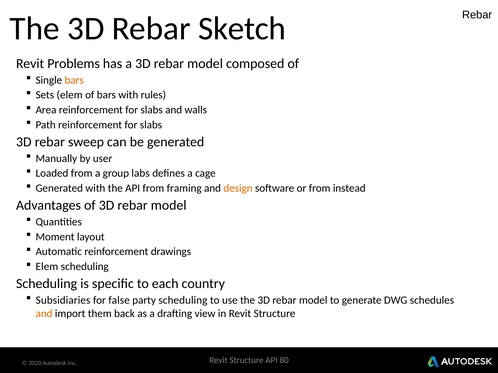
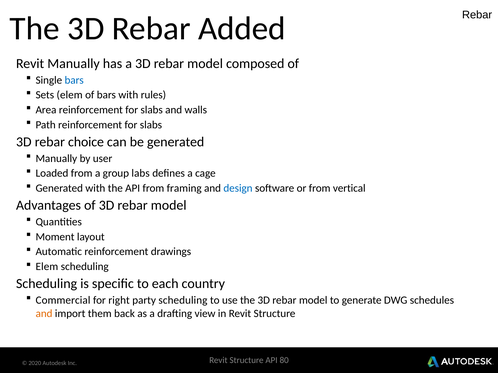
Sketch: Sketch -> Added (242, 29)
Revit Problems: Problems -> Manually (74, 64)
bars colour: orange -> blue (74, 80)
sweep: sweep -> choice (86, 142)
design colour: orange -> blue (238, 188)
instead: instead -> vertical (349, 188)
Subsidiaries: Subsidiaries -> Commercial (63, 301)
false: false -> right (119, 301)
